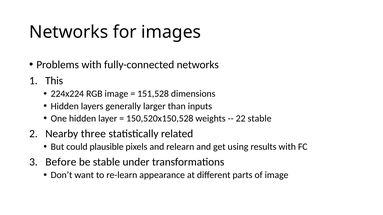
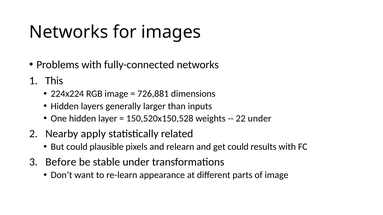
151,528: 151,528 -> 726,881 (153, 94)
22 stable: stable -> under (260, 119)
three: three -> apply (93, 134)
get using: using -> could (238, 147)
